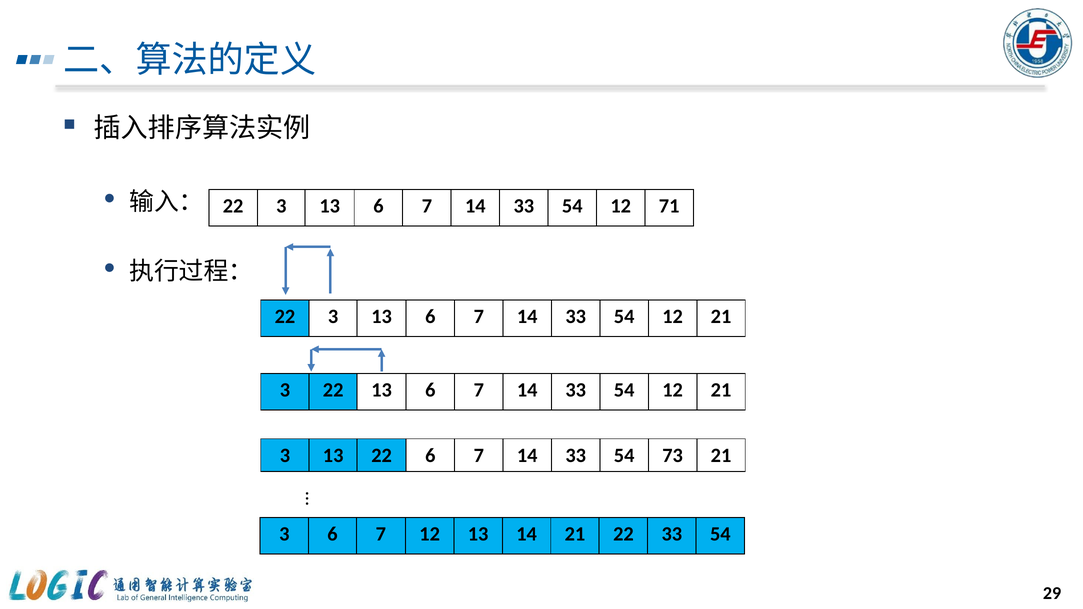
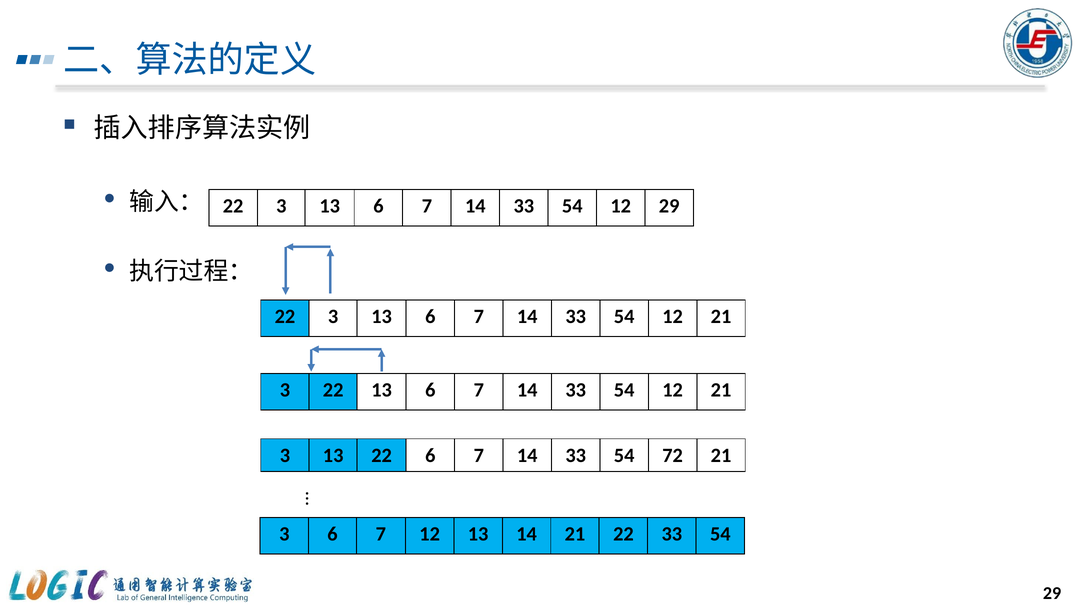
12 71: 71 -> 29 (669, 206)
73: 73 -> 72 (673, 456)
